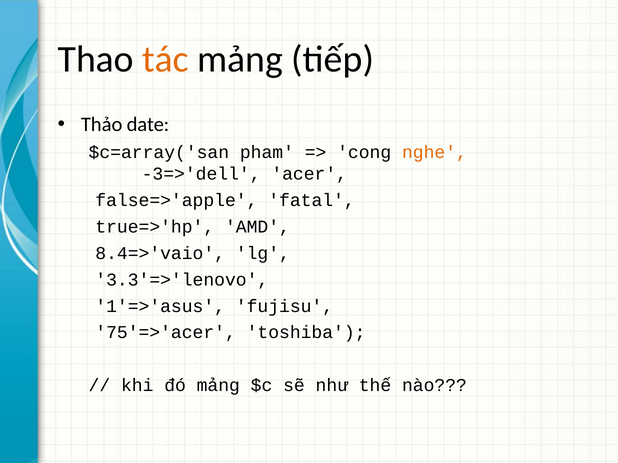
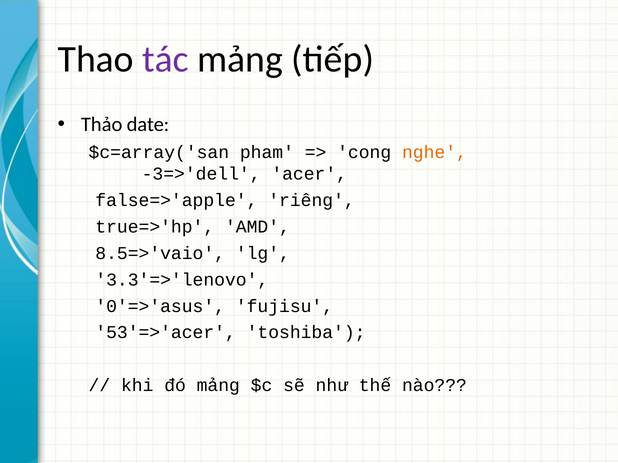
tác colour: orange -> purple (166, 59)
fatal: fatal -> riêng (312, 201)
8.4=>'vaio: 8.4=>'vaio -> 8.5=>'vaio (160, 254)
1'=>'asus: 1'=>'asus -> 0'=>'asus (160, 306)
75'=>'acer: 75'=>'acer -> 53'=>'acer (166, 333)
